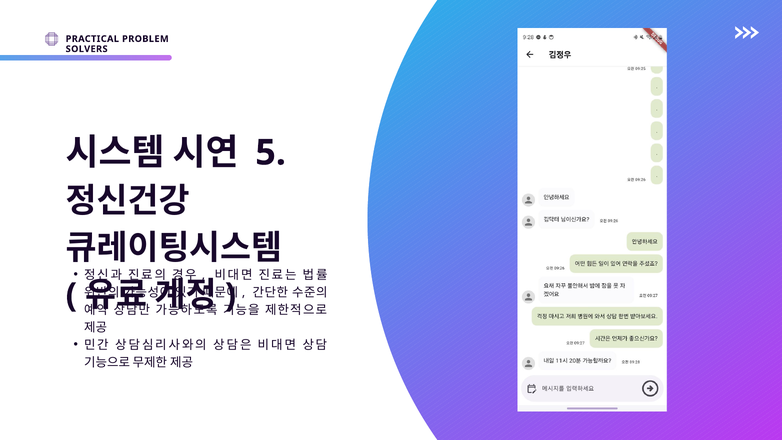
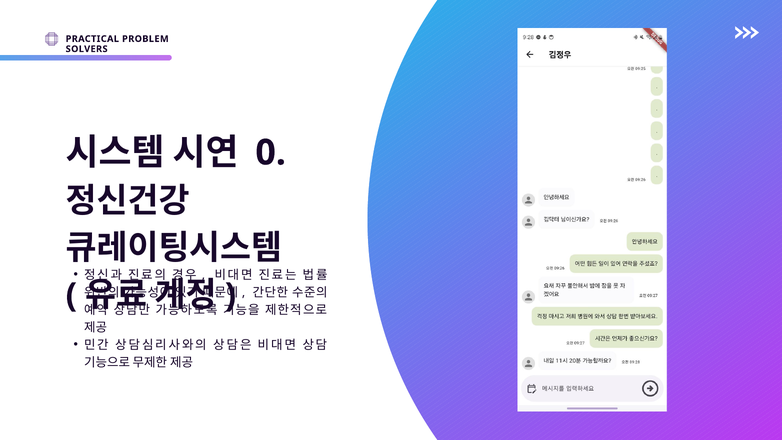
5: 5 -> 0 (271, 153)
